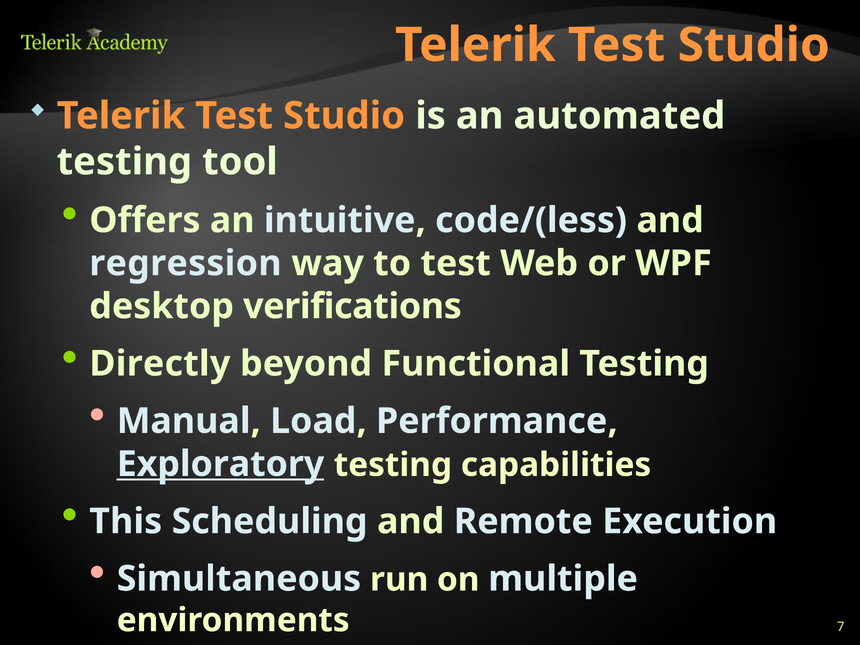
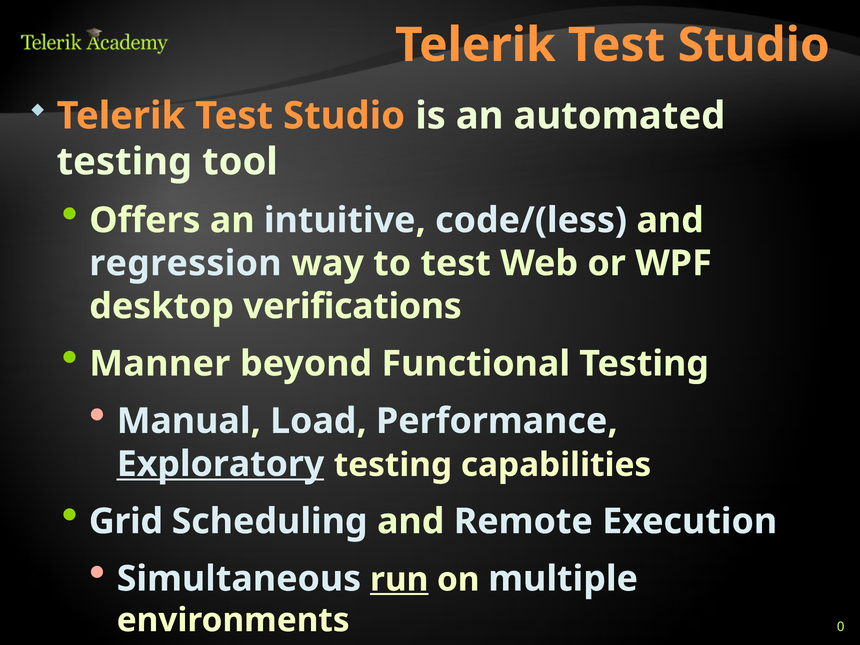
Directly: Directly -> Manner (160, 364)
This: This -> Grid (126, 521)
run underline: none -> present (399, 580)
7: 7 -> 0 (841, 627)
